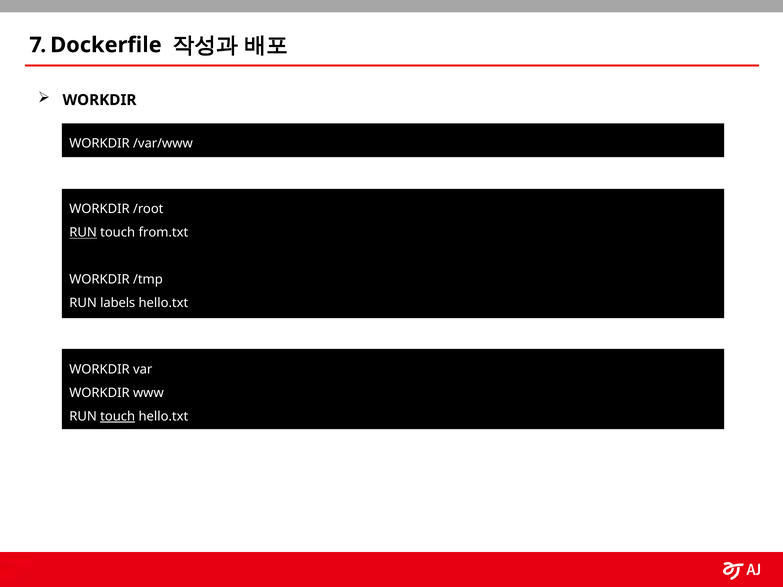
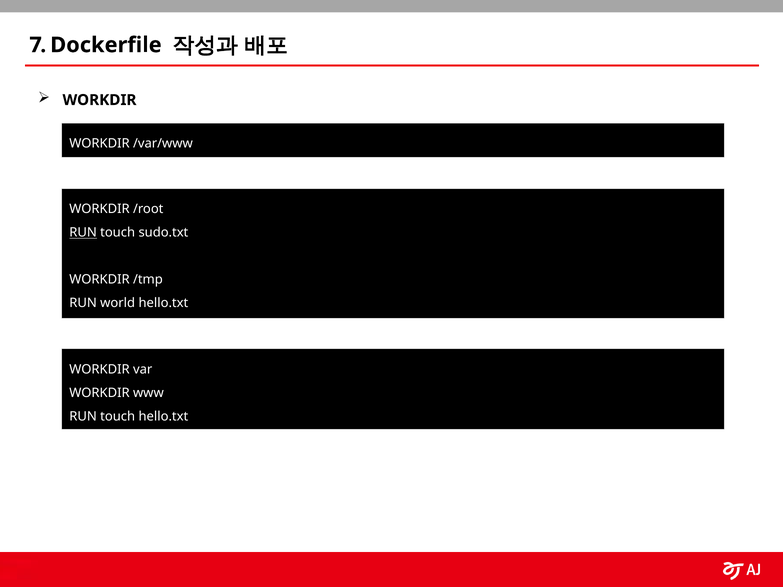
from.txt: from.txt -> sudo.txt (163, 233)
labels: labels -> world (118, 303)
touch underline: present -> none (118, 416)
